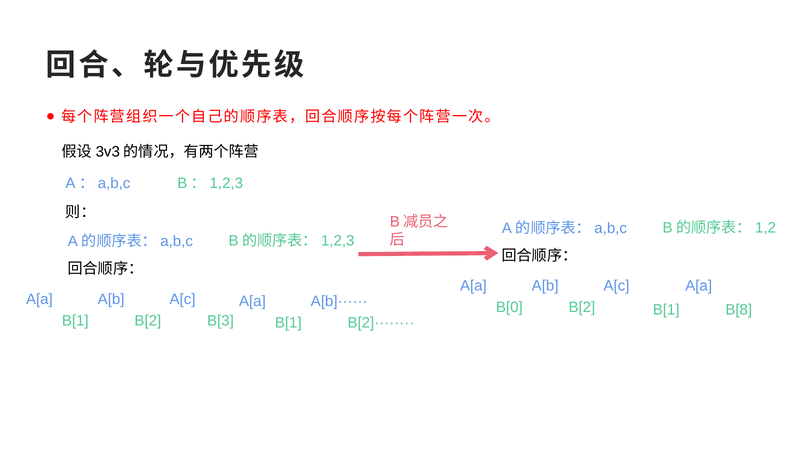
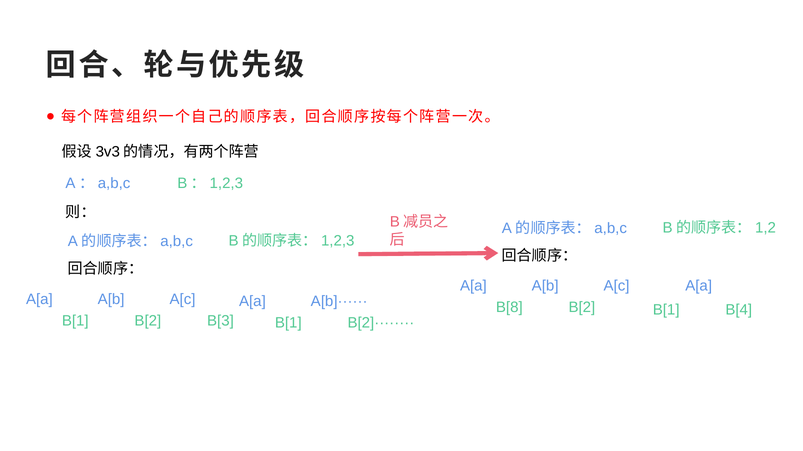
B[0: B[0 -> B[8 (509, 308)
B[8: B[8 -> B[4 (739, 310)
